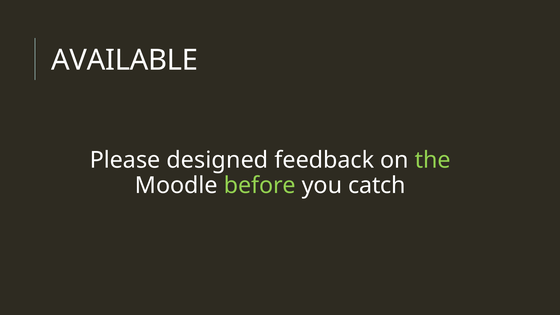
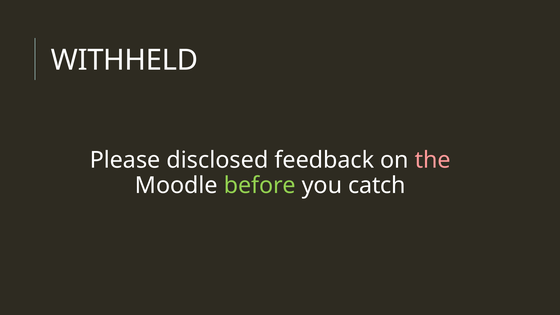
AVAILABLE: AVAILABLE -> WITHHELD (125, 60)
designed: designed -> disclosed (217, 160)
the colour: light green -> pink (433, 160)
